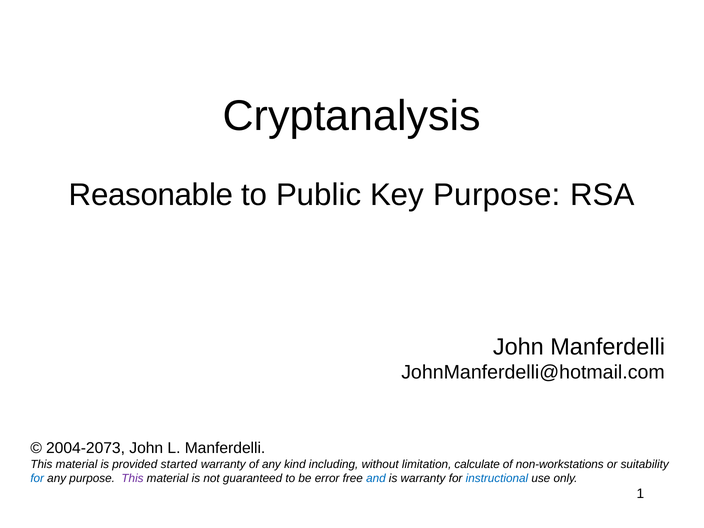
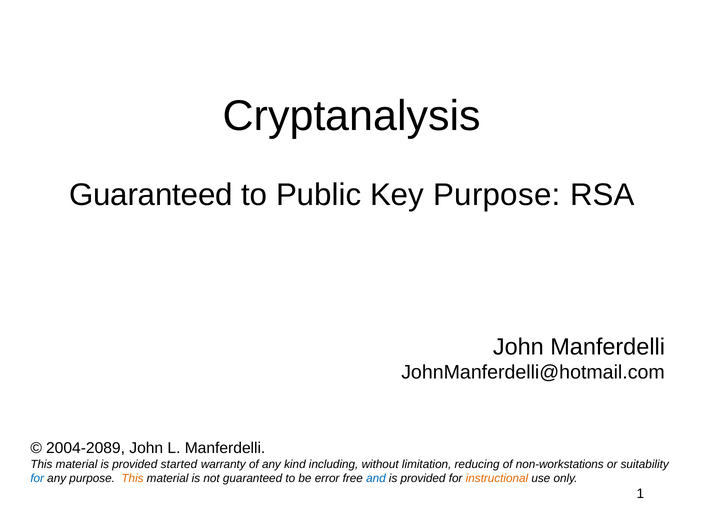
Reasonable: Reasonable -> Guaranteed (151, 195)
2004-2073: 2004-2073 -> 2004-2089 (86, 448)
calculate: calculate -> reducing (477, 464)
This colour: purple -> orange (133, 478)
warranty: warranty -> provided (423, 478)
instructional colour: blue -> orange (497, 478)
